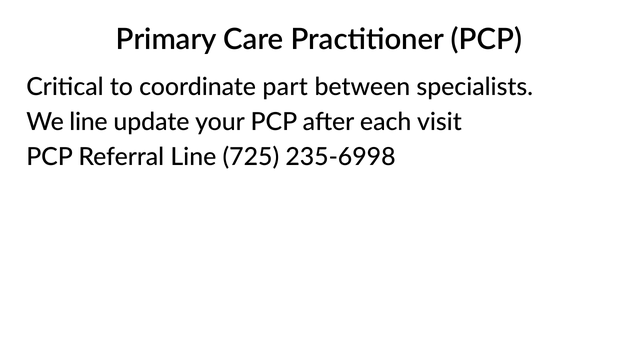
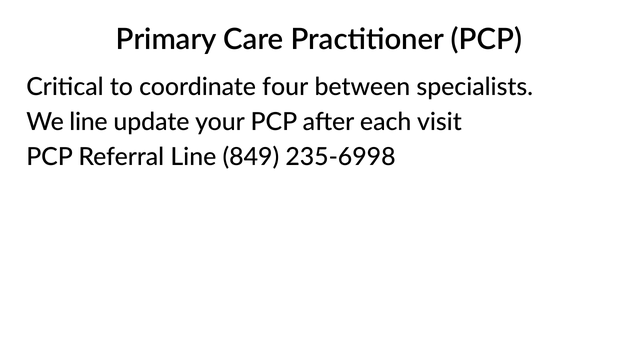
part: part -> four (285, 87)
725: 725 -> 849 (251, 157)
